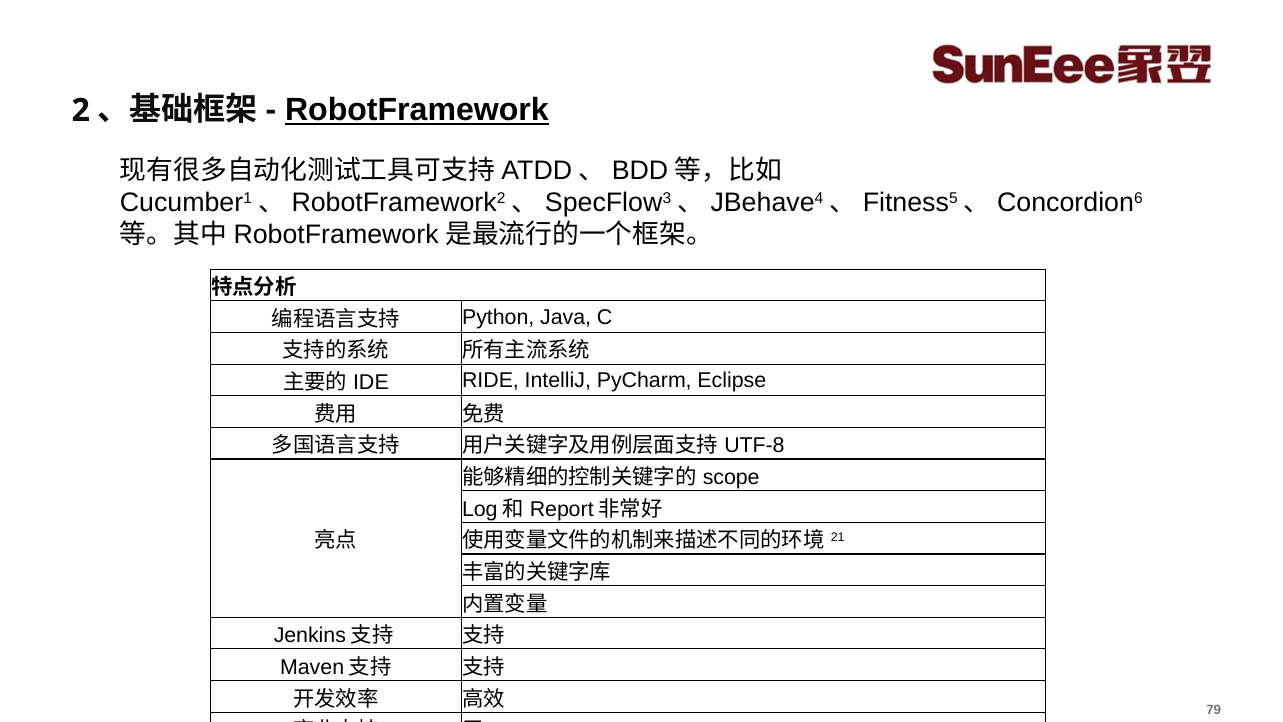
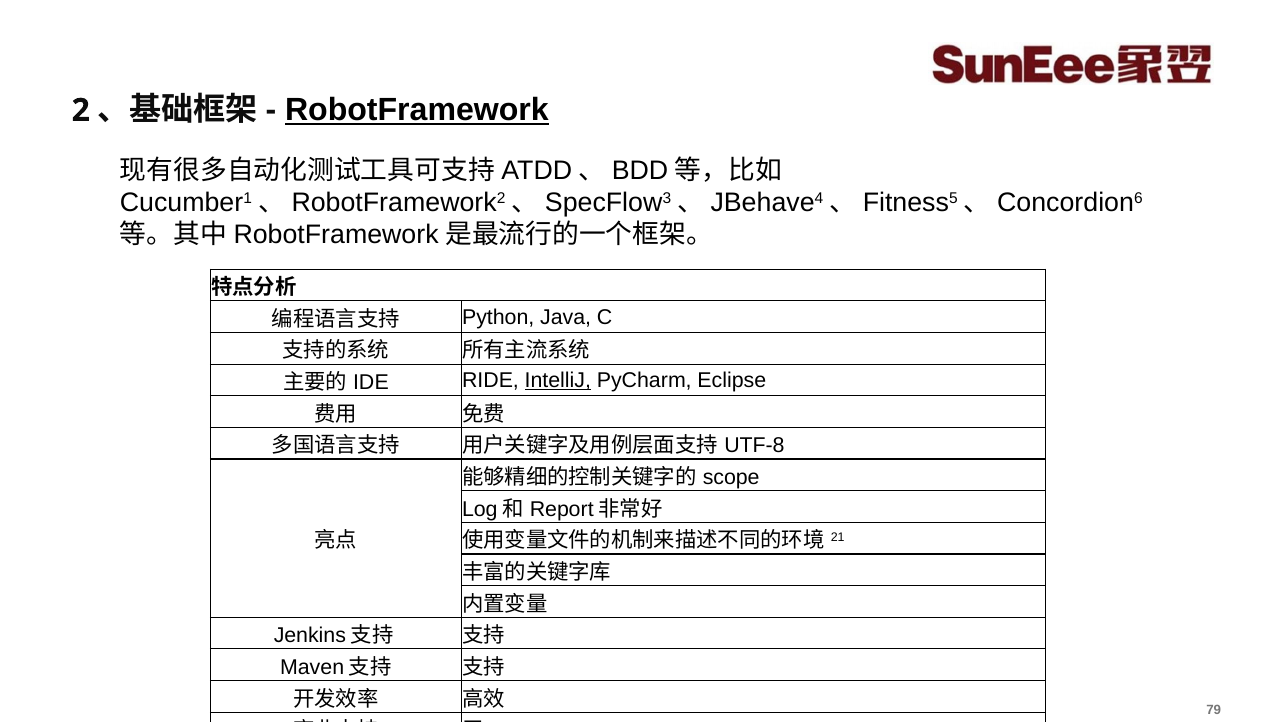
IntelliJ underline: none -> present (558, 381)
